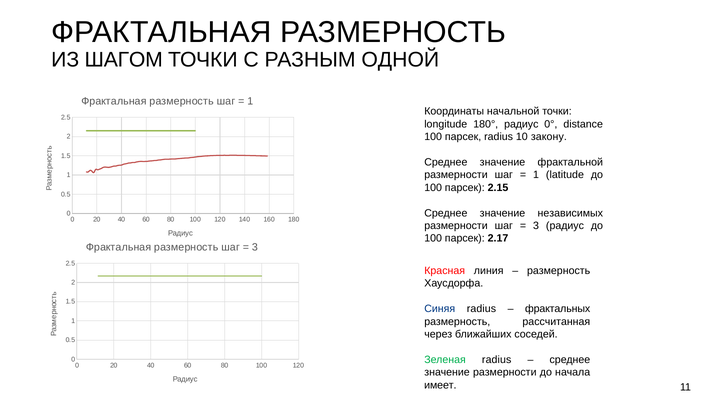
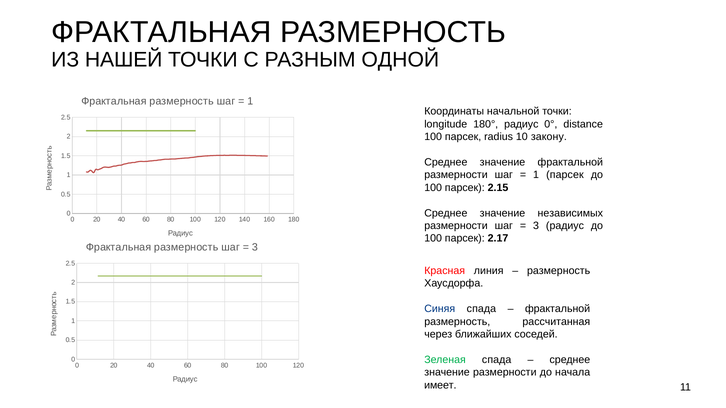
ШАГОМ: ШАГОМ -> НАШЕЙ (124, 60)
1 latitude: latitude -> парсек (565, 175)
Синяя radius: radius -> спада (481, 309)
фрактальных: фрактальных -> фрактальной (558, 309)
Зеленая radius: radius -> спада (497, 360)
